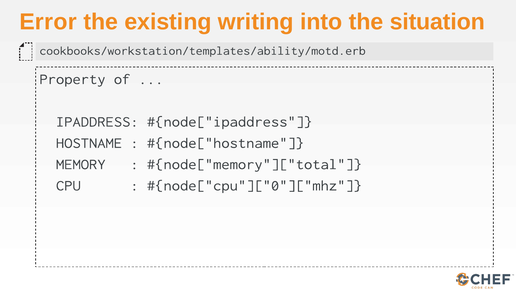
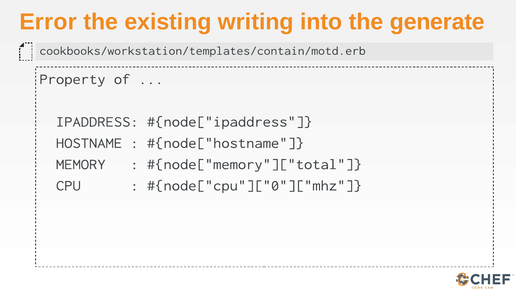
situation: situation -> generate (437, 22)
cookbooks/workstation/templates/ability/motd.erb: cookbooks/workstation/templates/ability/motd.erb -> cookbooks/workstation/templates/contain/motd.erb (203, 51)
